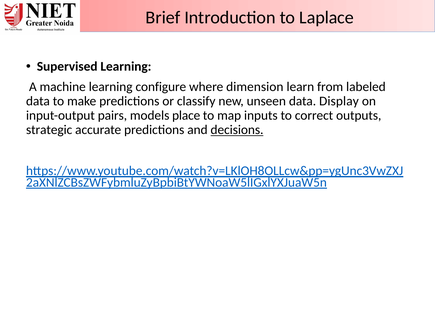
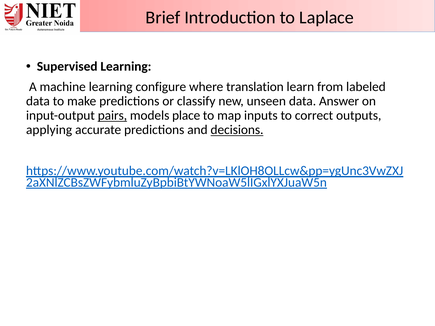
dimension: dimension -> translation (255, 87)
Display: Display -> Answer (339, 101)
pairs underline: none -> present (112, 116)
strategic: strategic -> applying (49, 130)
